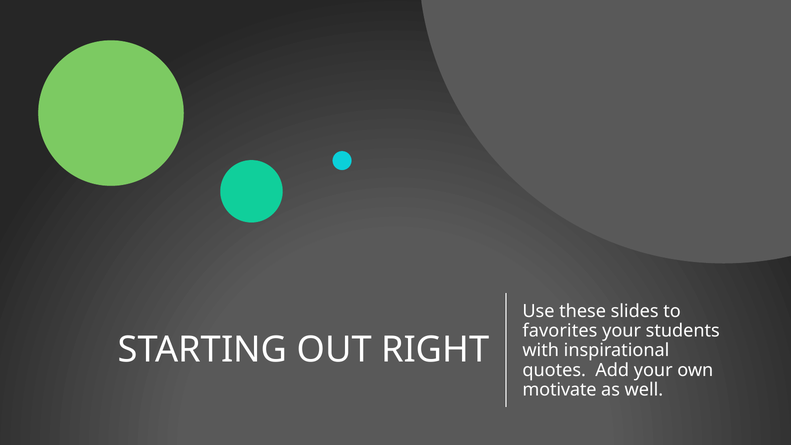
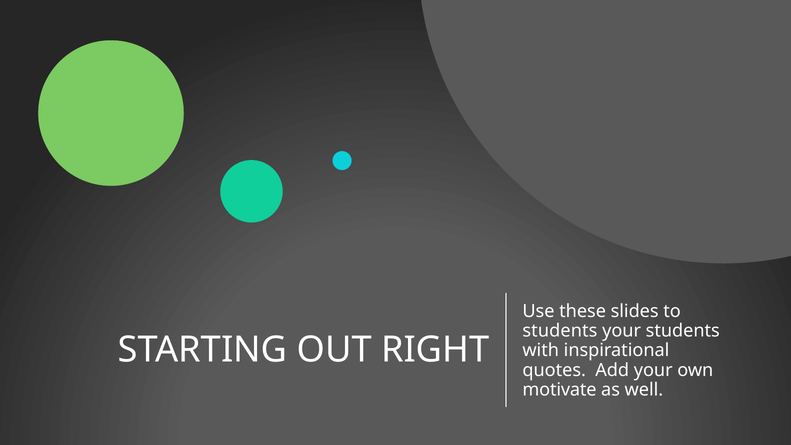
favorites: favorites -> students (560, 331)
